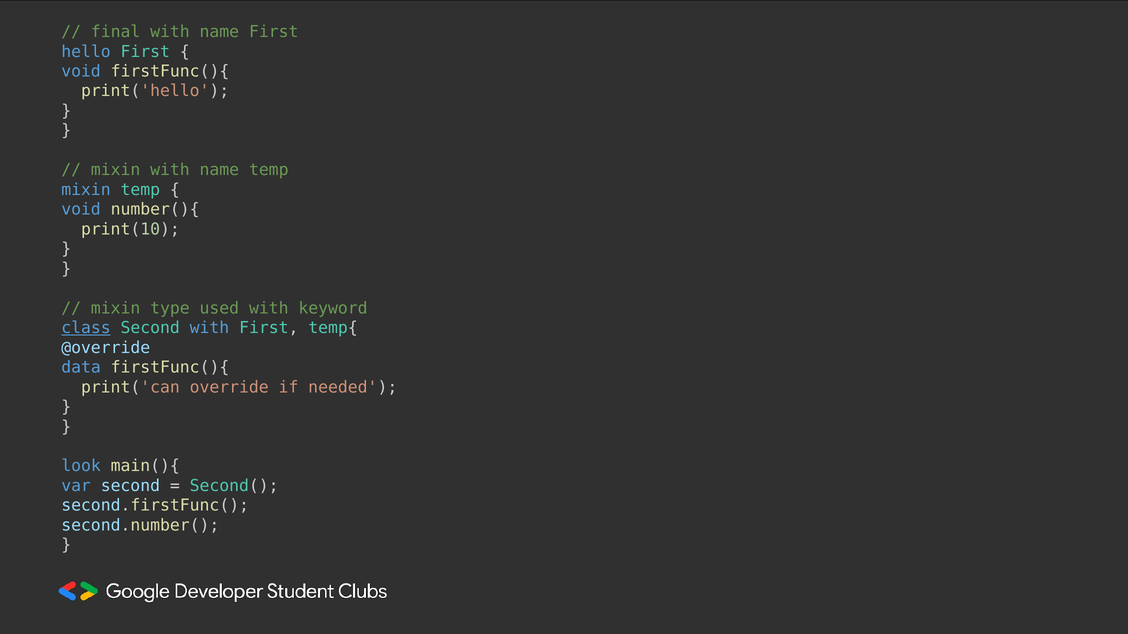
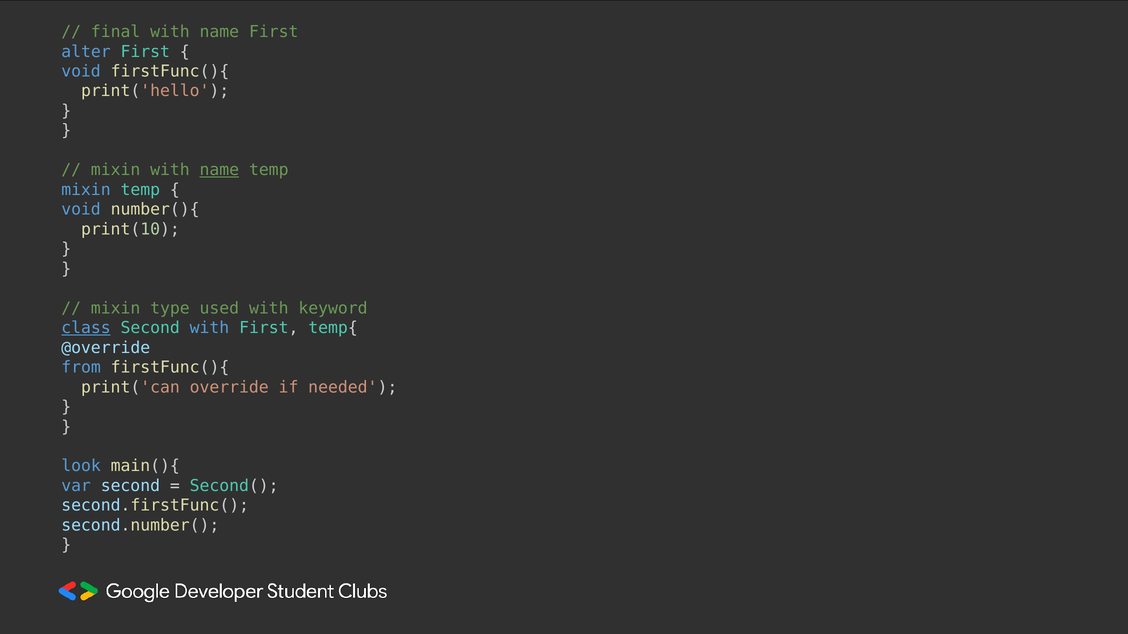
hello: hello -> alter (86, 52)
name underline: none -> present (219, 170)
data: data -> from (81, 368)
